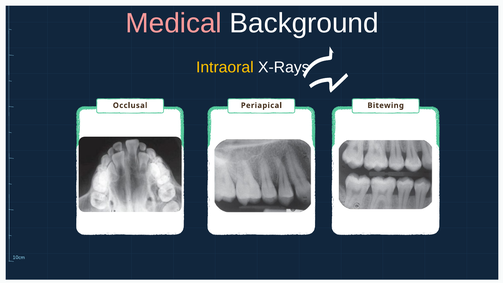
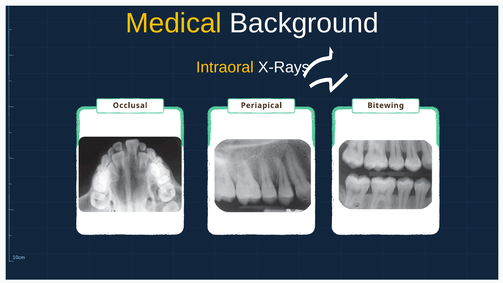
Medical colour: pink -> yellow (174, 23)
